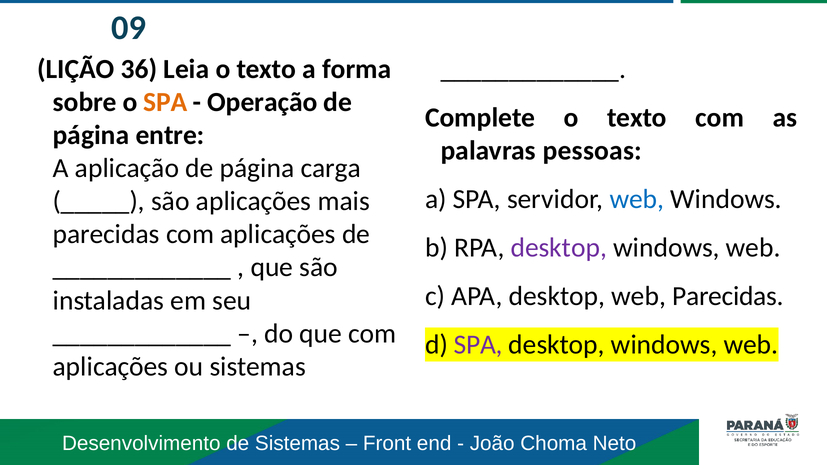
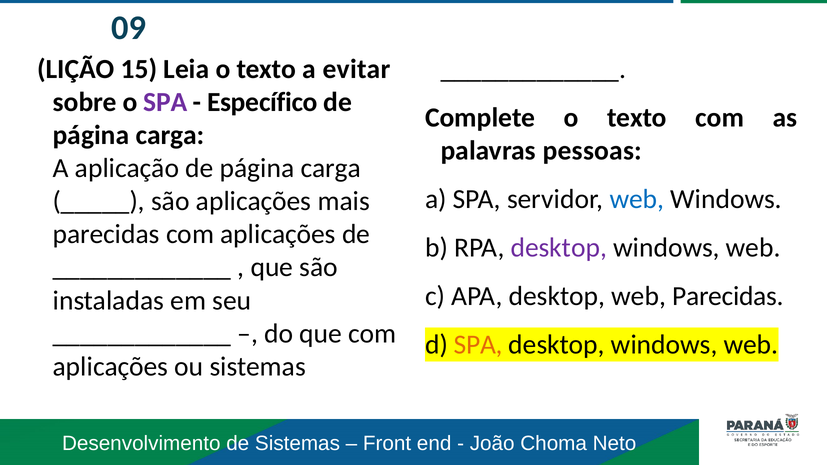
36: 36 -> 15 (139, 69)
forma: forma -> evitar (357, 69)
SPA colour: orange -> purple (165, 102)
Operação: Operação -> Específico (262, 102)
entre: entre -> carga (170, 135)
SPA colour: purple -> orange (478, 345)
